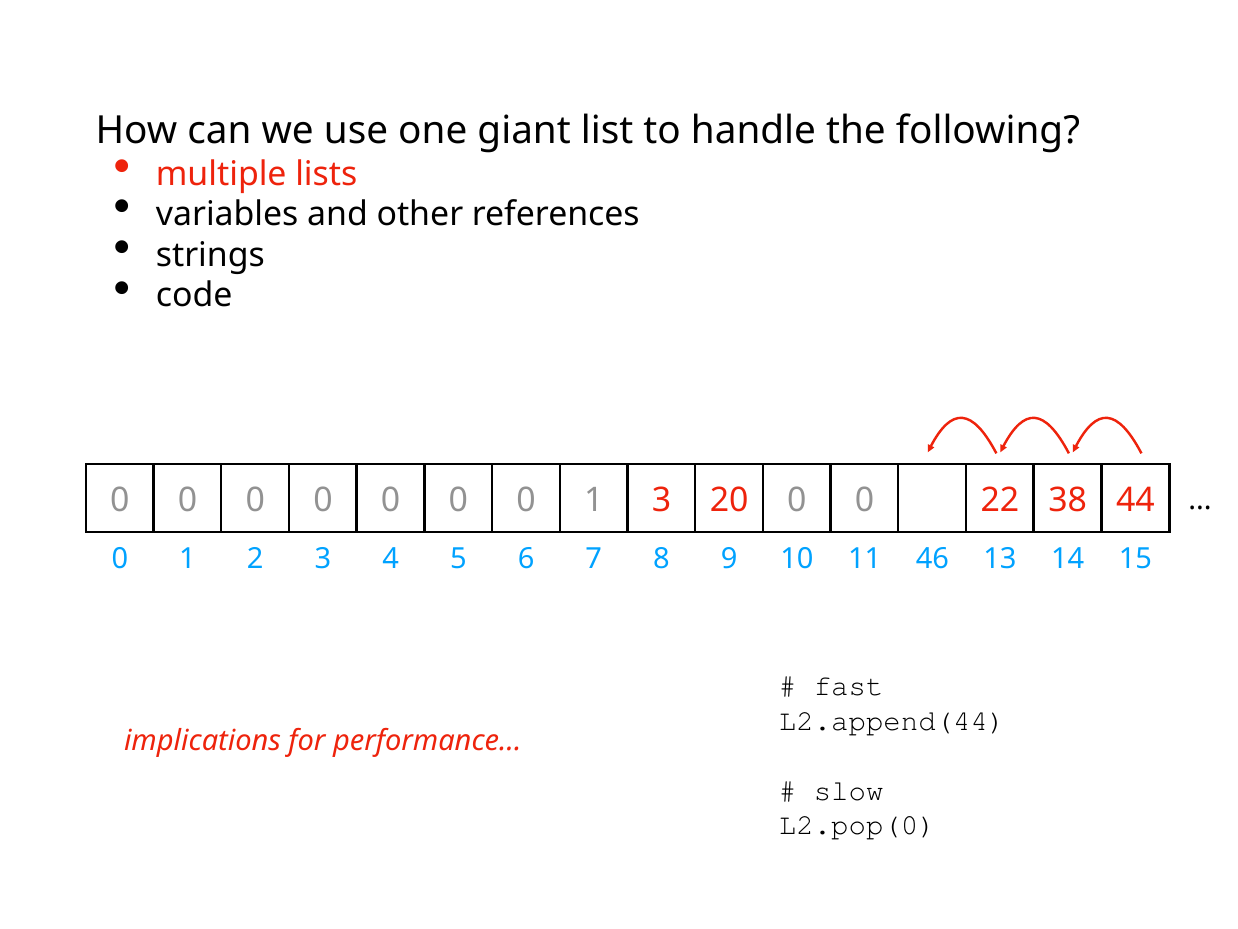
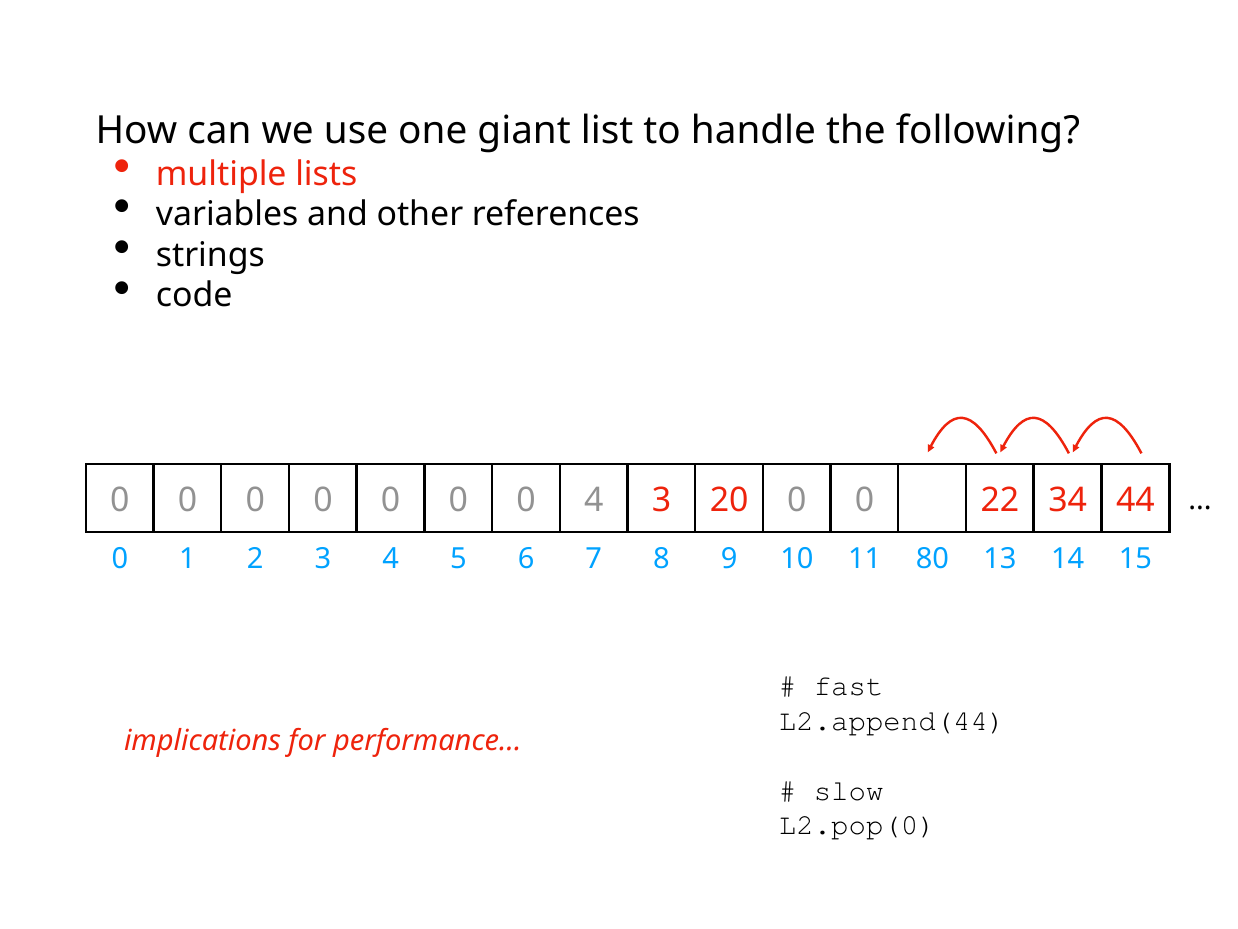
0 1: 1 -> 4 (594, 500)
38: 38 -> 34 (1068, 500)
46: 46 -> 80 (932, 559)
